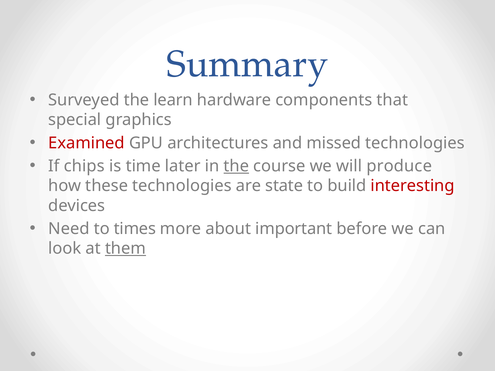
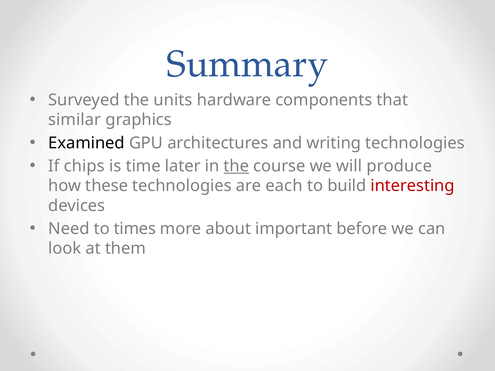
learn: learn -> units (173, 100)
special: special -> similar (75, 120)
Examined colour: red -> black (87, 143)
missed: missed -> writing (334, 143)
state: state -> each (284, 186)
them underline: present -> none (125, 249)
